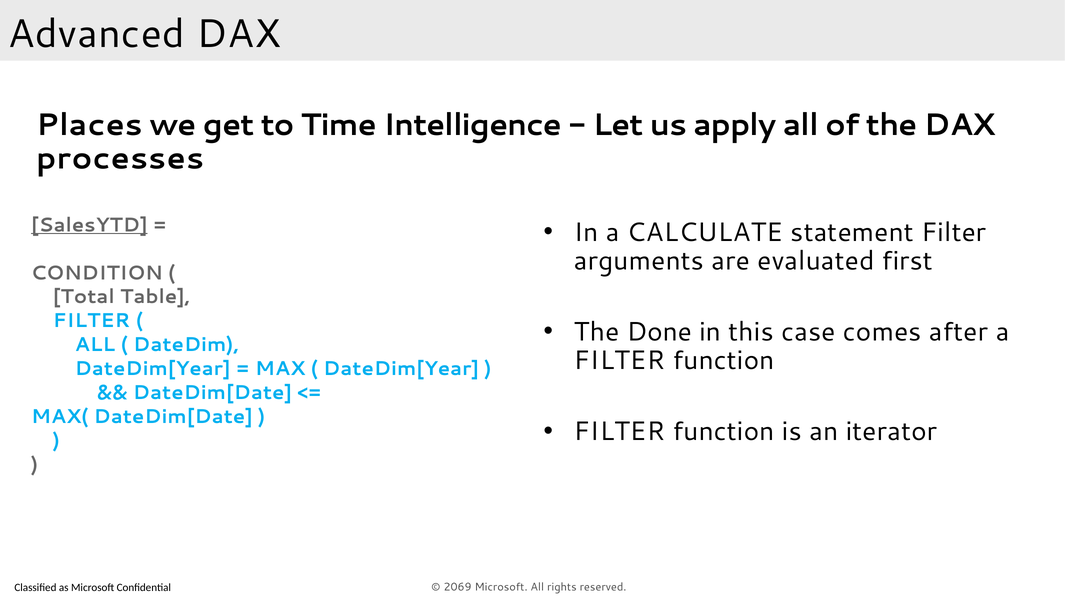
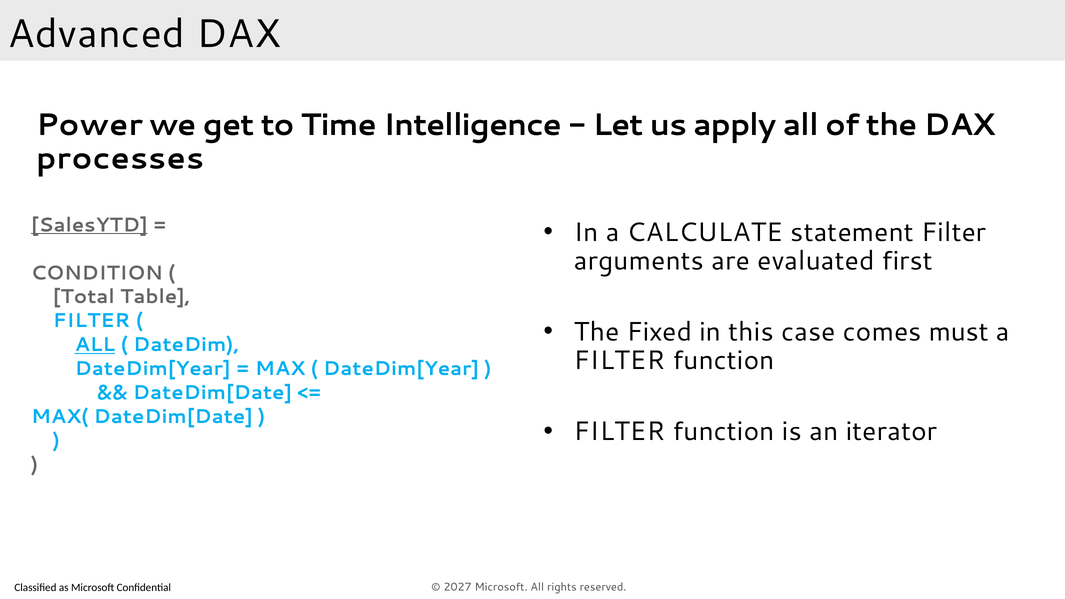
Places: Places -> Power (90, 125)
Done: Done -> Fixed (659, 332)
after: after -> must (959, 332)
ALL underline: none -> present (95, 345)
2069: 2069 -> 2027 (458, 587)
